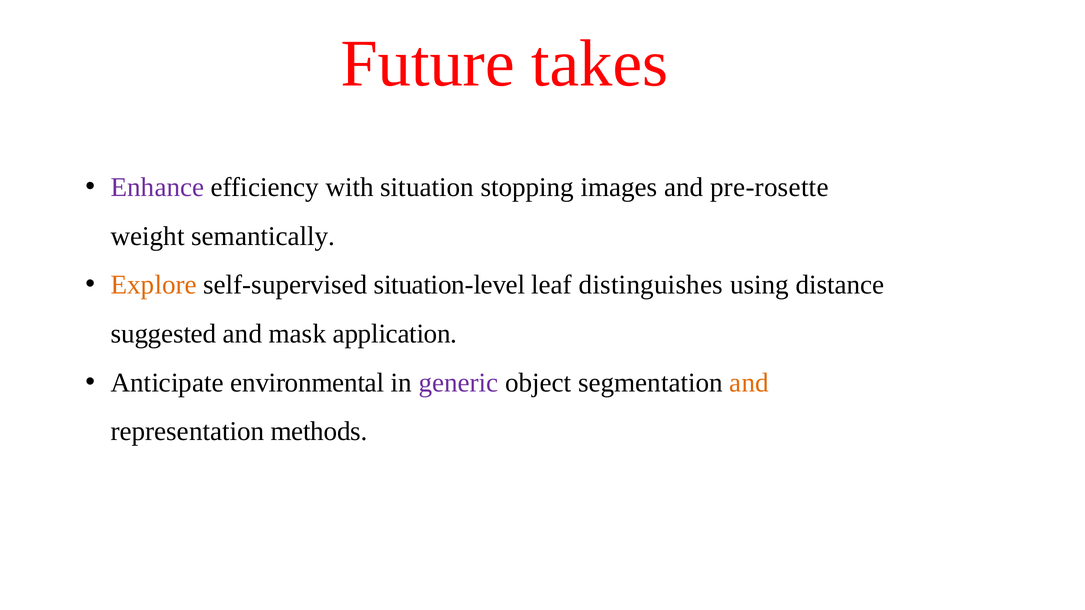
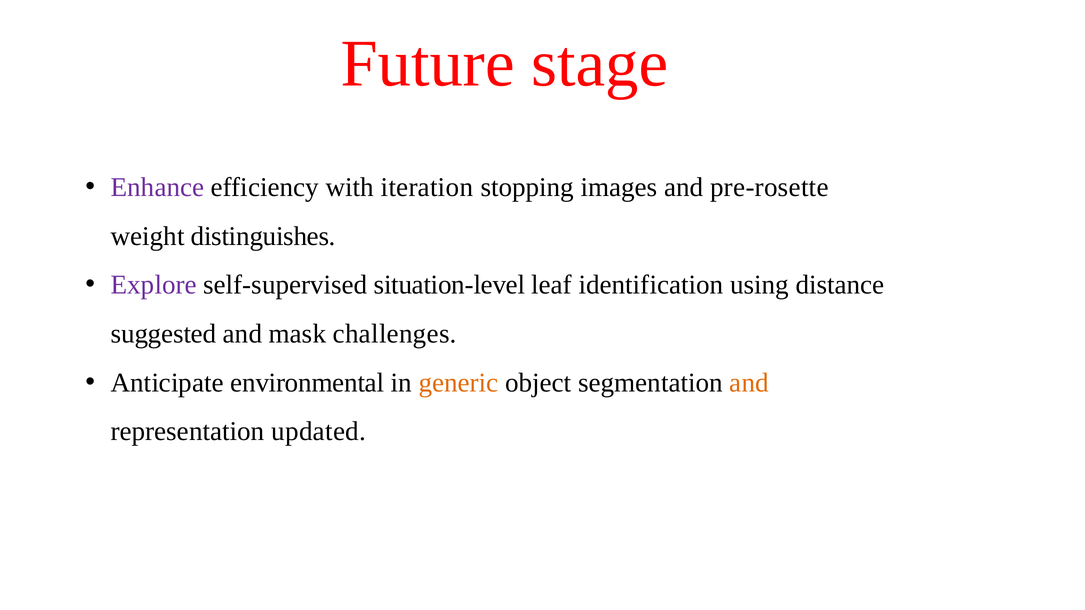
takes: takes -> stage (600, 64)
situation: situation -> iteration (427, 187)
semantically: semantically -> distinguishes (263, 236)
Explore colour: orange -> purple (154, 285)
distinguishes: distinguishes -> identification (651, 285)
application: application -> challenges (395, 334)
generic colour: purple -> orange (459, 383)
methods: methods -> updated (319, 432)
